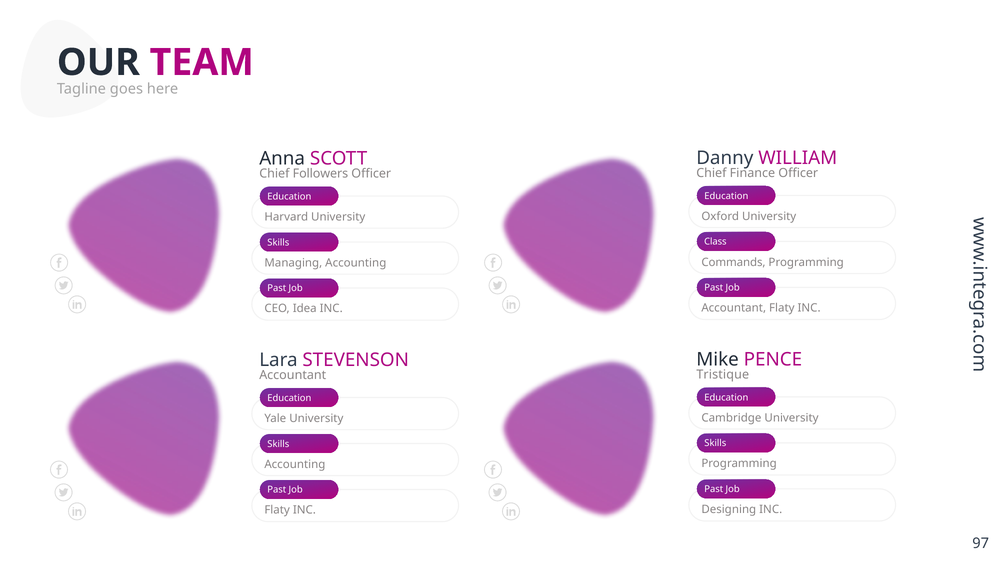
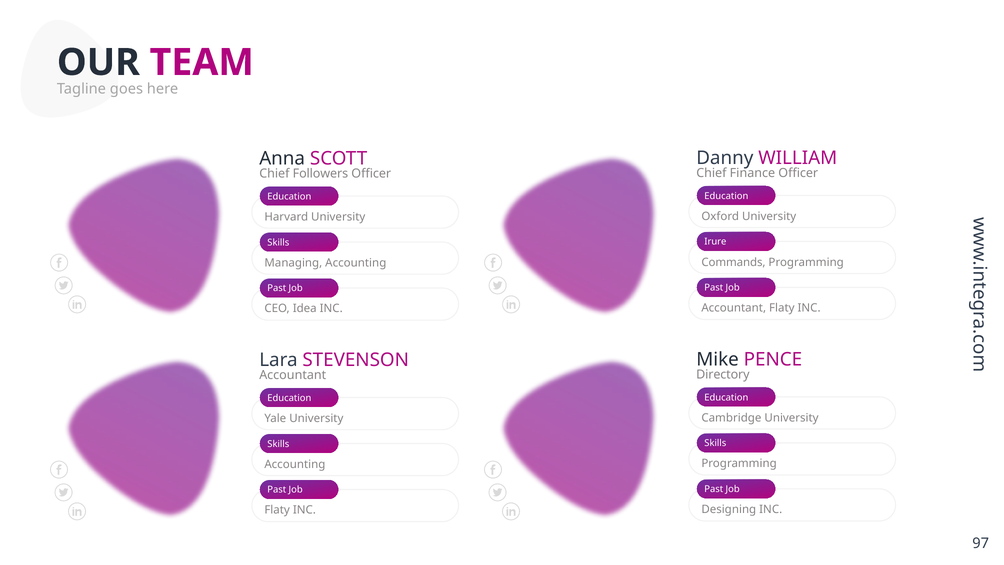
Class: Class -> Irure (715, 242)
Tristique: Tristique -> Directory (723, 374)
